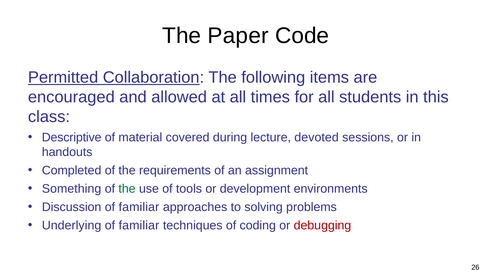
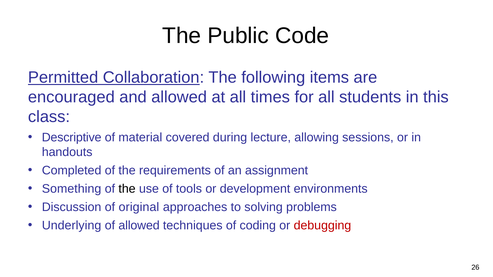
Paper: Paper -> Public (238, 36)
devoted: devoted -> allowing (317, 137)
the colour: green -> black (127, 189)
Discussion of familiar: familiar -> original (139, 207)
familiar: familiar -> allowed (139, 226)
